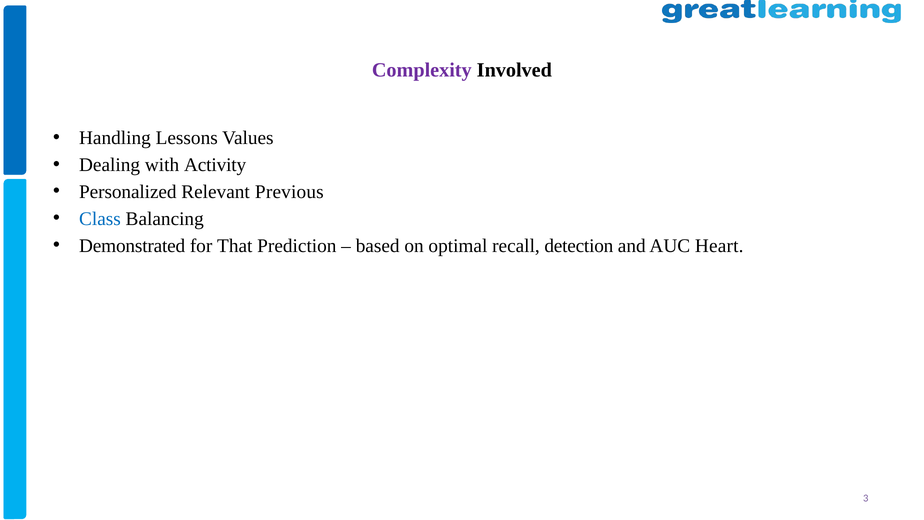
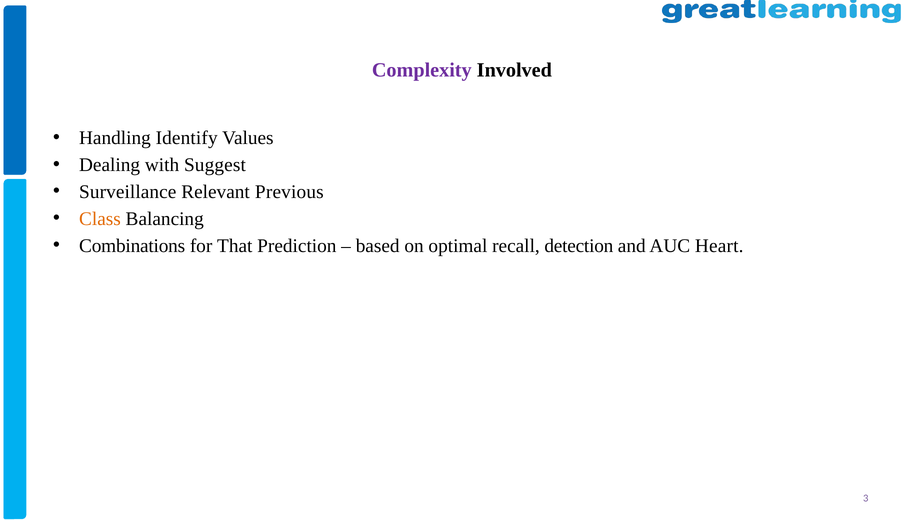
Lessons: Lessons -> Identify (187, 138)
Activity: Activity -> Suggest (215, 165)
Personalized: Personalized -> Surveillance (128, 192)
Class colour: blue -> orange (100, 219)
Demonstrated: Demonstrated -> Combinations (132, 246)
